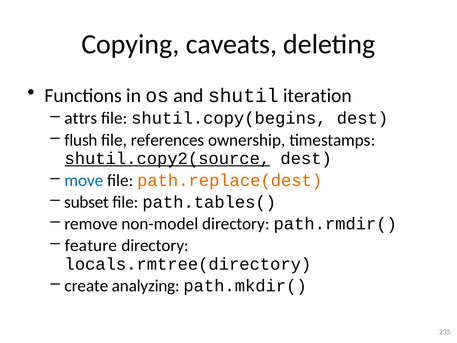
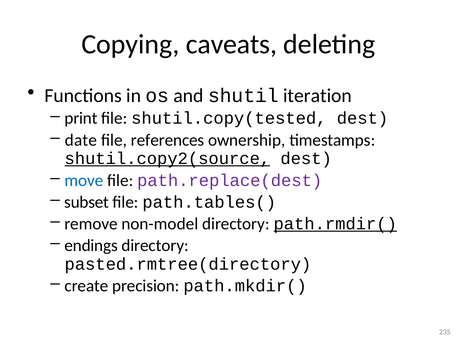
attrs: attrs -> print (81, 118)
shutil.copy(begins: shutil.copy(begins -> shutil.copy(tested (229, 118)
flush: flush -> date (81, 140)
path.replace(dest colour: orange -> purple (230, 180)
path.rmdir( underline: none -> present (335, 224)
feature: feature -> endings (91, 245)
locals.rmtree(directory: locals.rmtree(directory -> pasted.rmtree(directory (188, 264)
analyzing: analyzing -> precision (146, 286)
